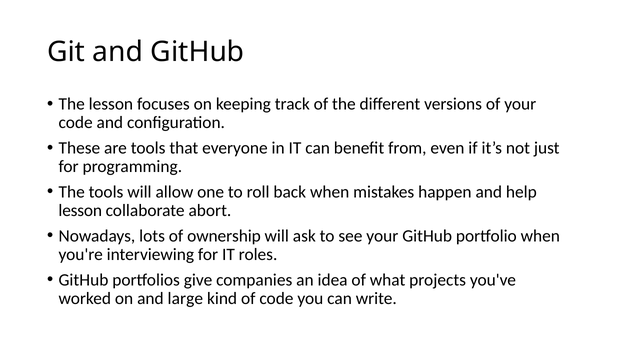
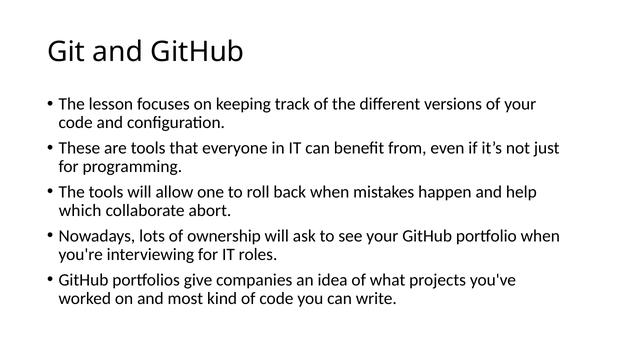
lesson: lesson -> which (80, 211)
large: large -> most (185, 299)
